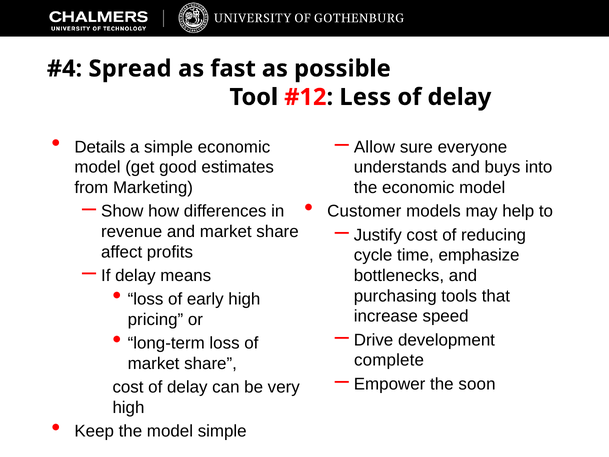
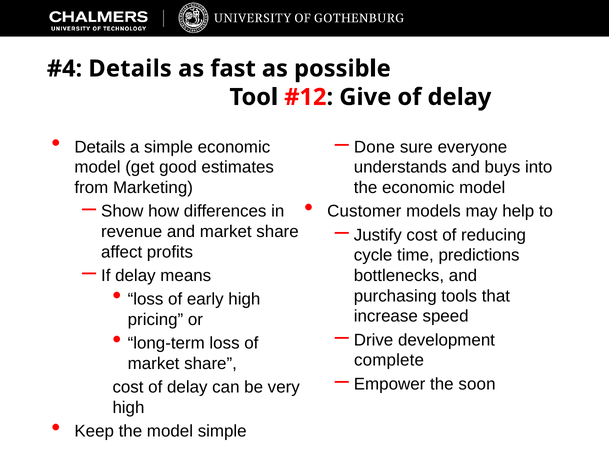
Spread: Spread -> Details (130, 69)
Less: Less -> Give (365, 97)
Allow: Allow -> Done (374, 147)
emphasize: emphasize -> predictions (479, 255)
